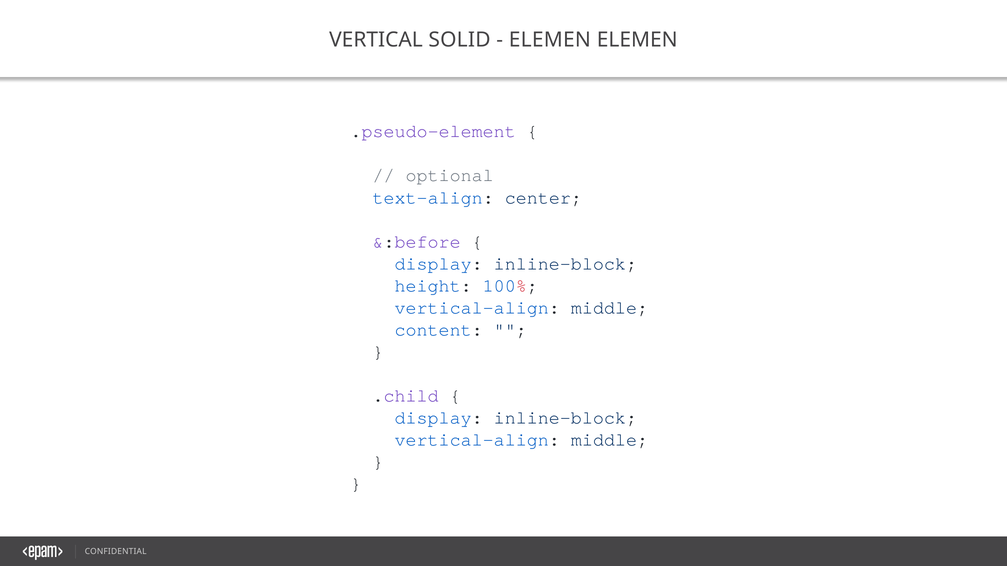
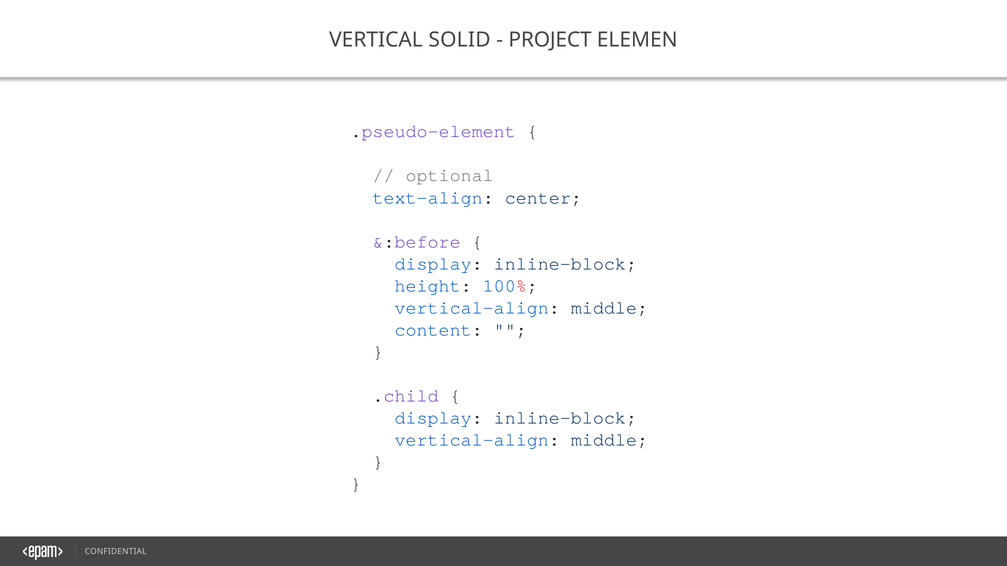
ELEMEN: ELEMEN -> PROJECT (550, 40)
